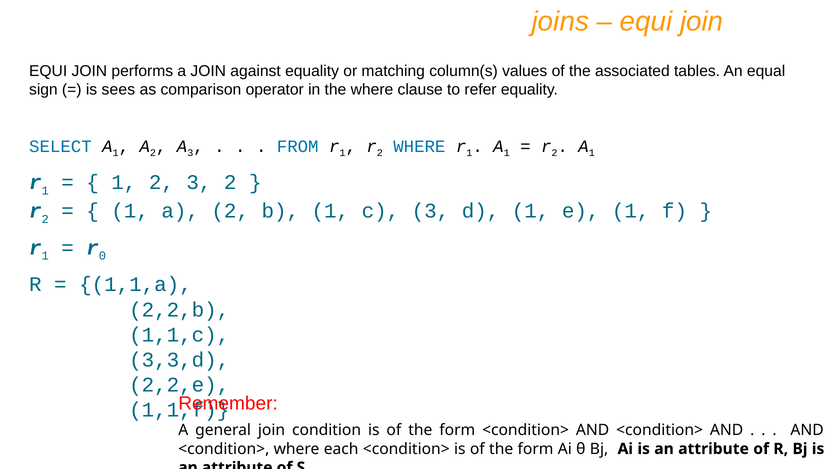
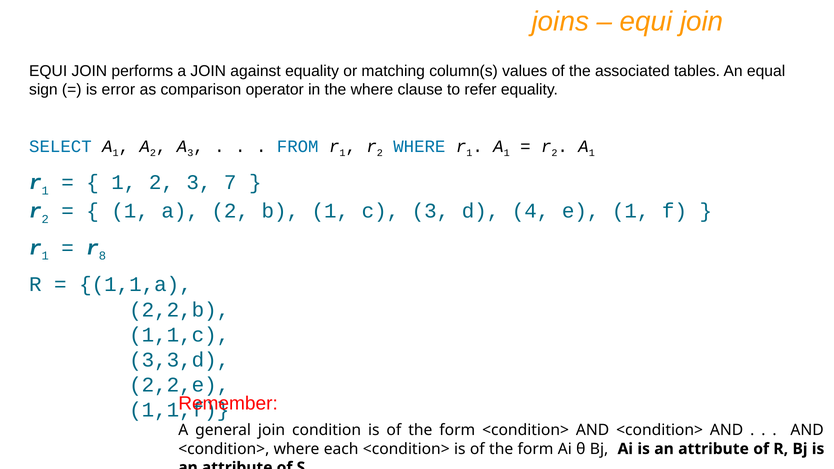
sees: sees -> error (118, 90)
3 2: 2 -> 7 (230, 183)
d 1: 1 -> 4 (531, 211)
0: 0 -> 8 (102, 256)
